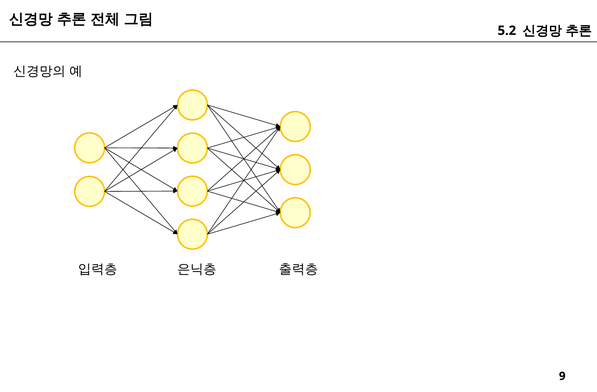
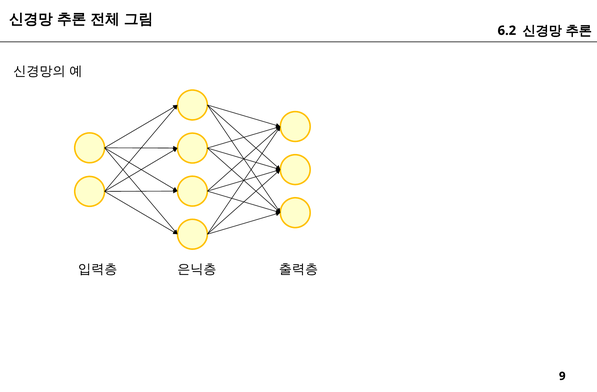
5.2: 5.2 -> 6.2 (507, 31)
